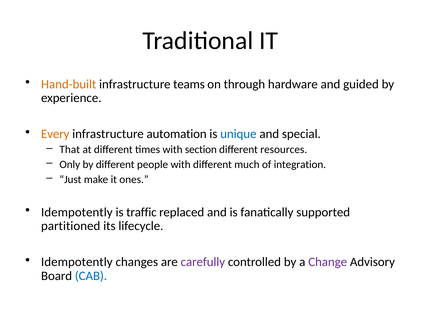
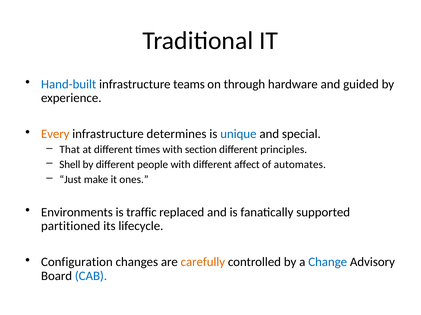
Hand-built colour: orange -> blue (69, 84)
automation: automation -> determines (177, 134)
resources: resources -> principles (284, 150)
Only: Only -> Shell (70, 165)
much: much -> affect (247, 165)
integration: integration -> automates (300, 165)
Idempotently: Idempotently -> Environments (77, 213)
Idempotently: Idempotently -> Configuration (77, 263)
carefully colour: purple -> orange (203, 263)
Change colour: purple -> blue (328, 263)
